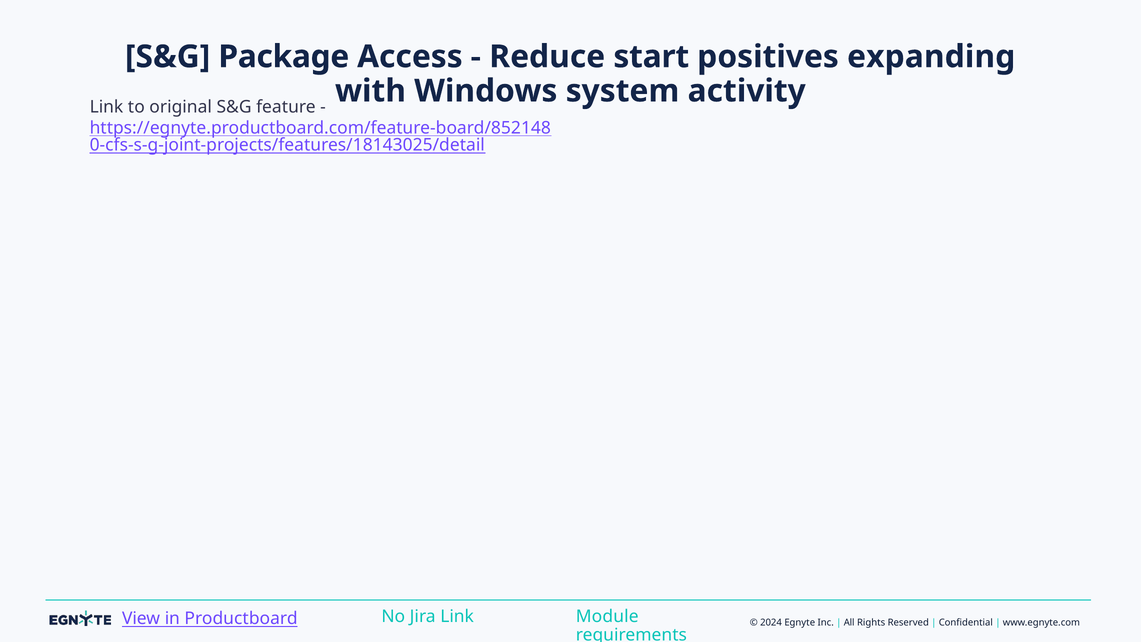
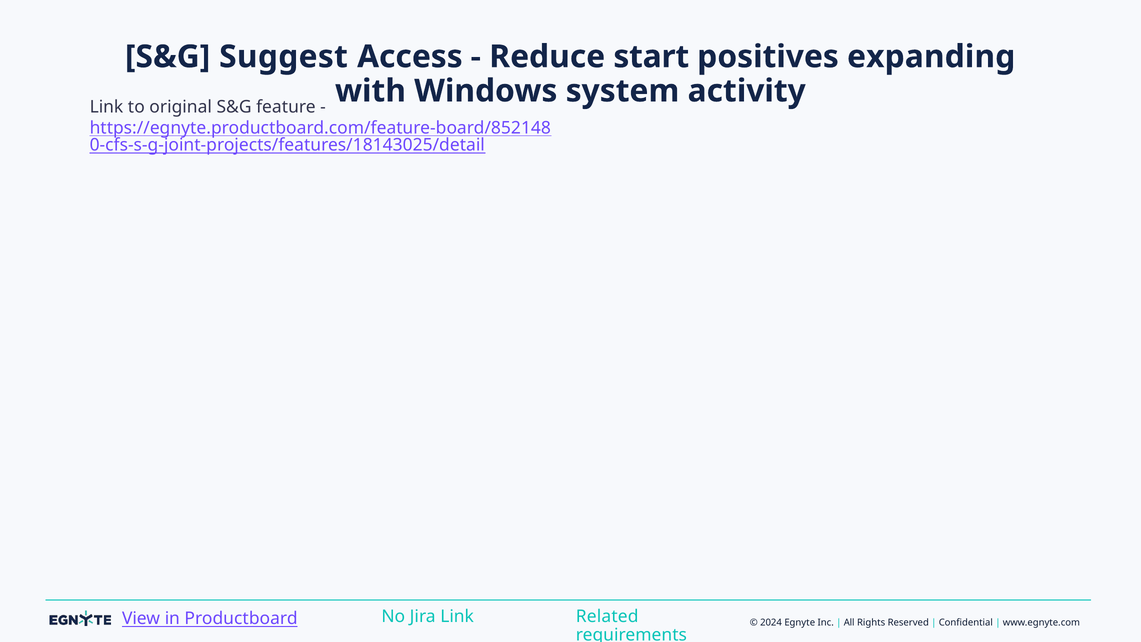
Package: Package -> Suggest (284, 57)
Module: Module -> Related (607, 616)
